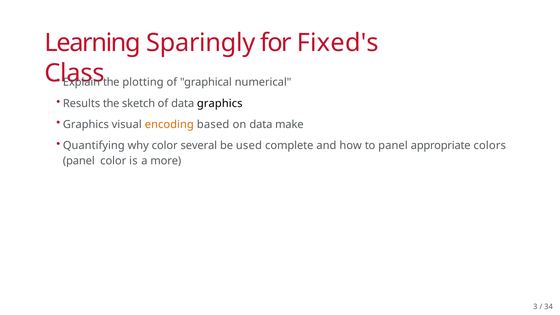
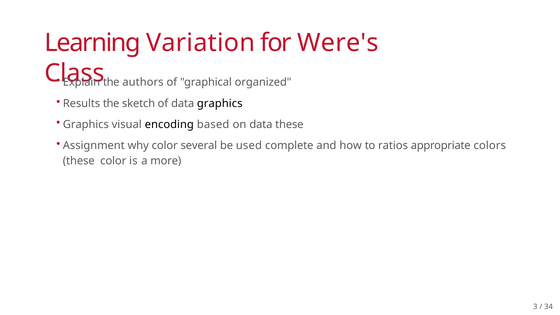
Sparingly: Sparingly -> Variation (201, 43)
Fixed's: Fixed's -> Were's (338, 43)
plotting: plotting -> authors (143, 82)
numerical: numerical -> organized (263, 82)
encoding colour: orange -> black (169, 124)
data make: make -> these (289, 124)
Quantifying: Quantifying -> Assignment (94, 146)
to panel: panel -> ratios (393, 146)
panel: panel -> these (79, 161)
